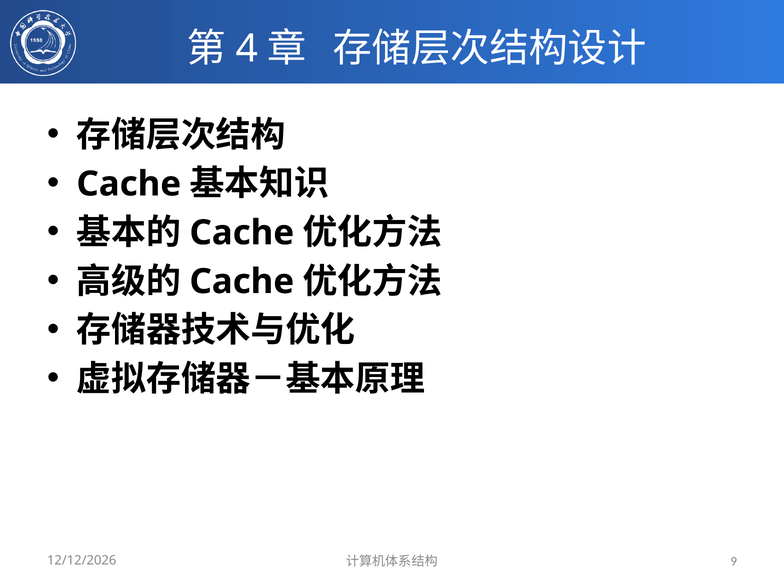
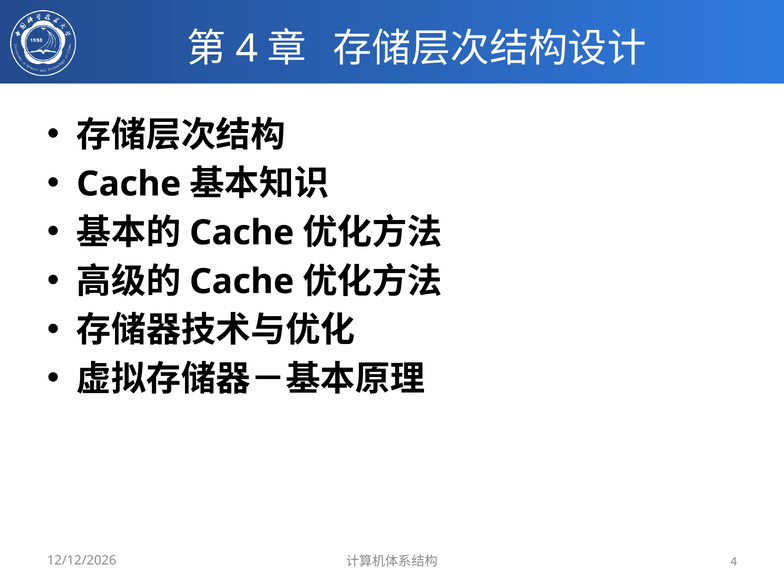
9: 9 -> 4 (734, 561)
